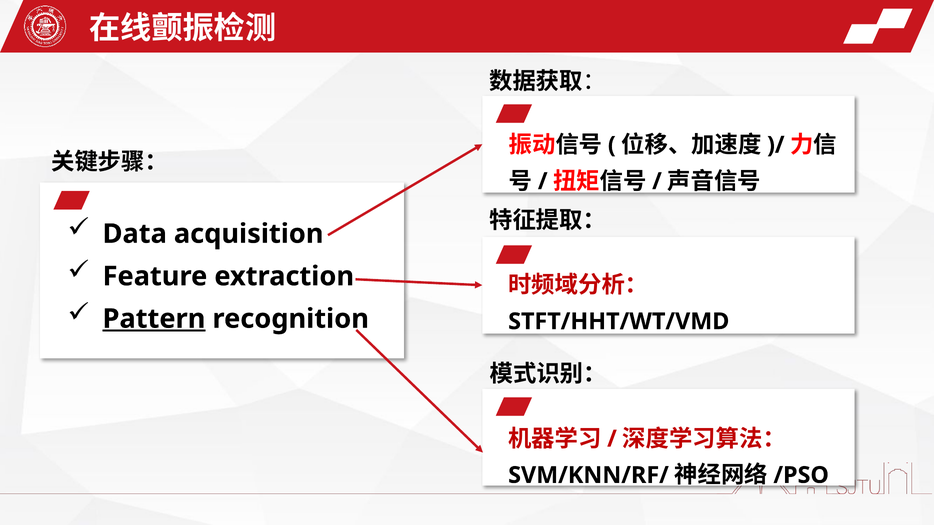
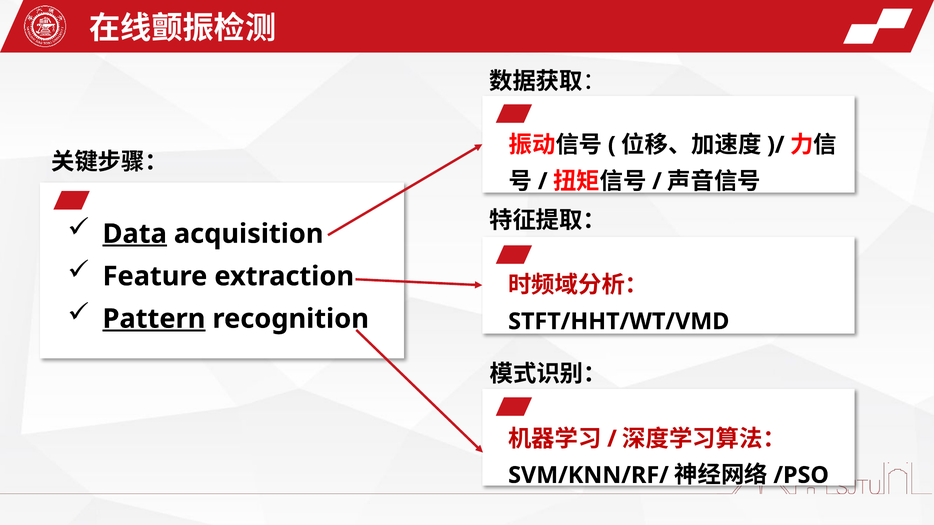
Data underline: none -> present (135, 234)
